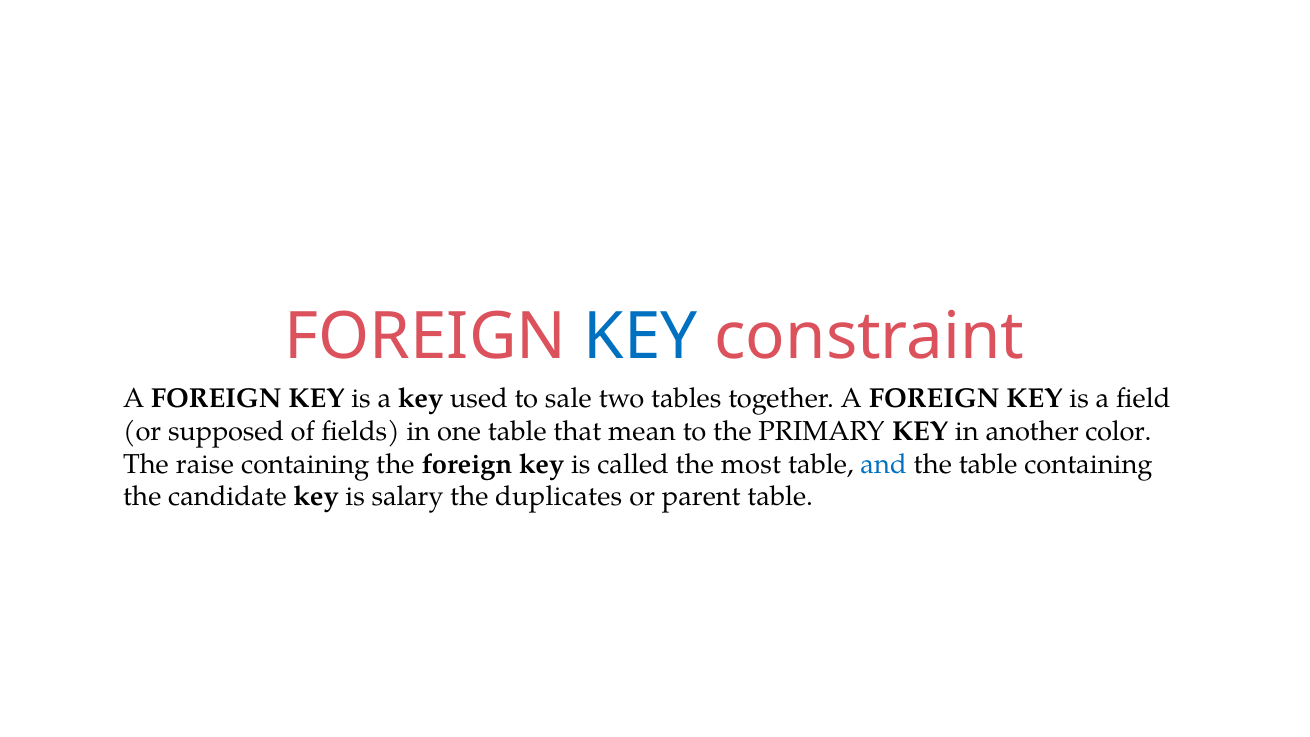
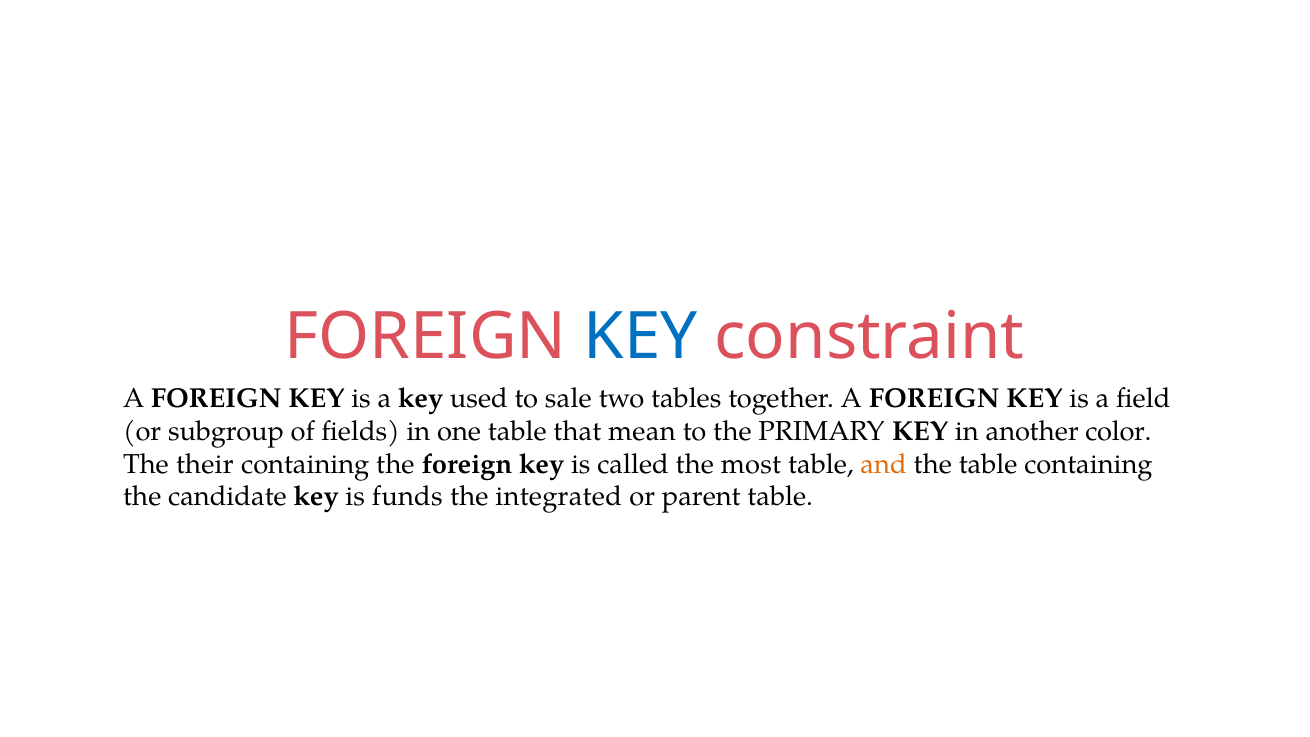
supposed: supposed -> subgroup (226, 431)
raise: raise -> their (205, 464)
and colour: blue -> orange (884, 464)
salary: salary -> funds (407, 497)
duplicates: duplicates -> integrated (559, 497)
